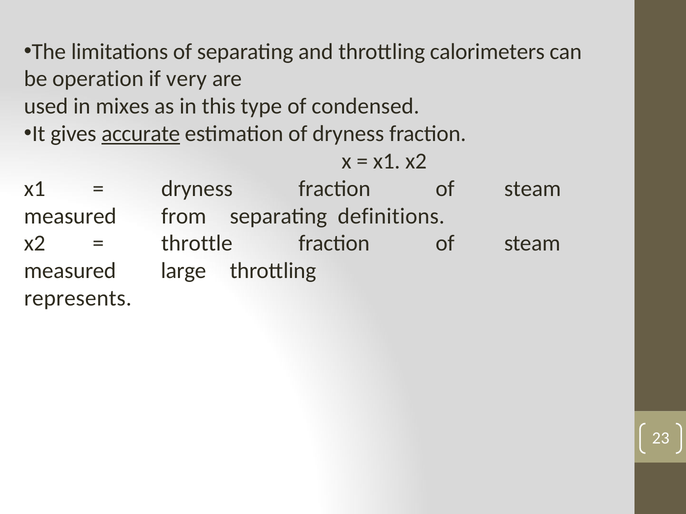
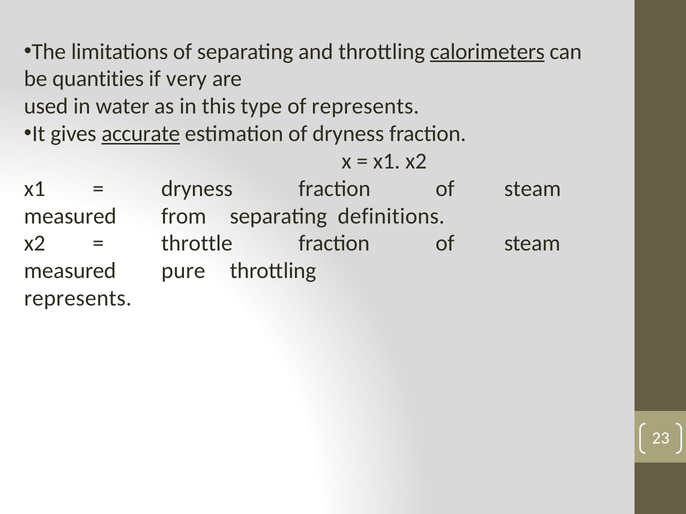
calorimeters underline: none -> present (487, 52)
operation: operation -> quantities (98, 79)
mixes: mixes -> water (123, 106)
of condensed: condensed -> represents (365, 106)
large: large -> pure (183, 271)
